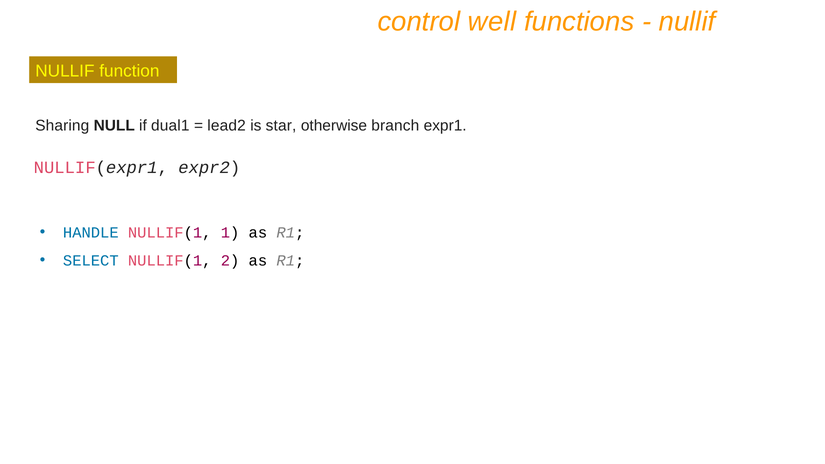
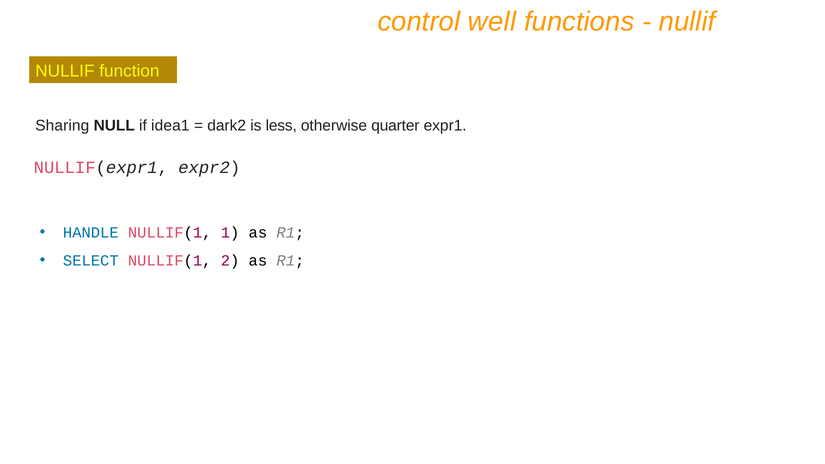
dual1: dual1 -> idea1 (170, 126)
lead2: lead2 -> dark2 (227, 126)
star: star -> less (281, 126)
branch: branch -> quarter (395, 126)
